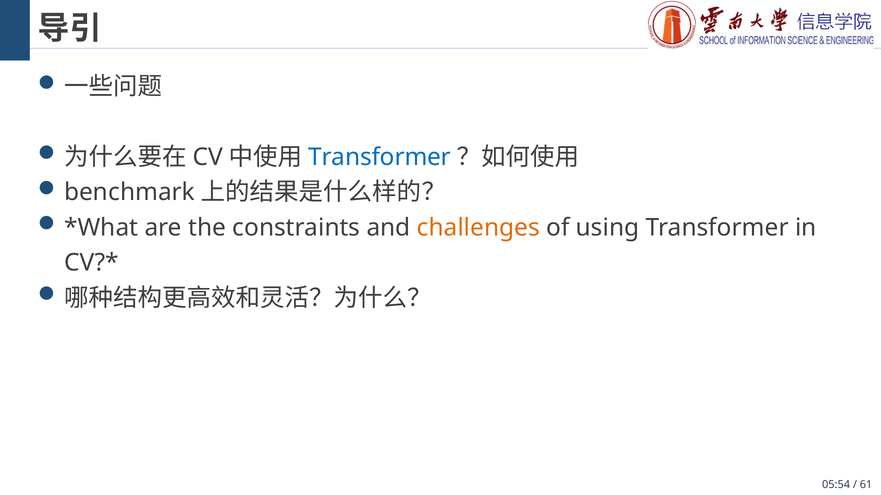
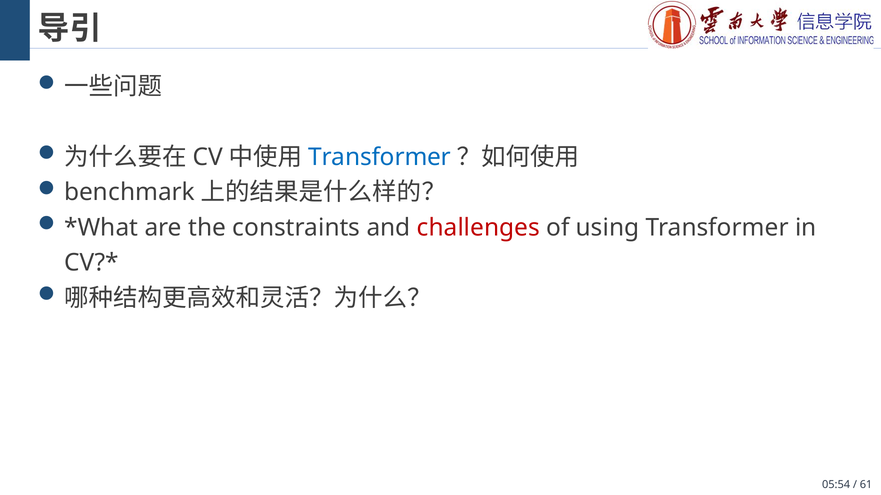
challenges colour: orange -> red (478, 228)
